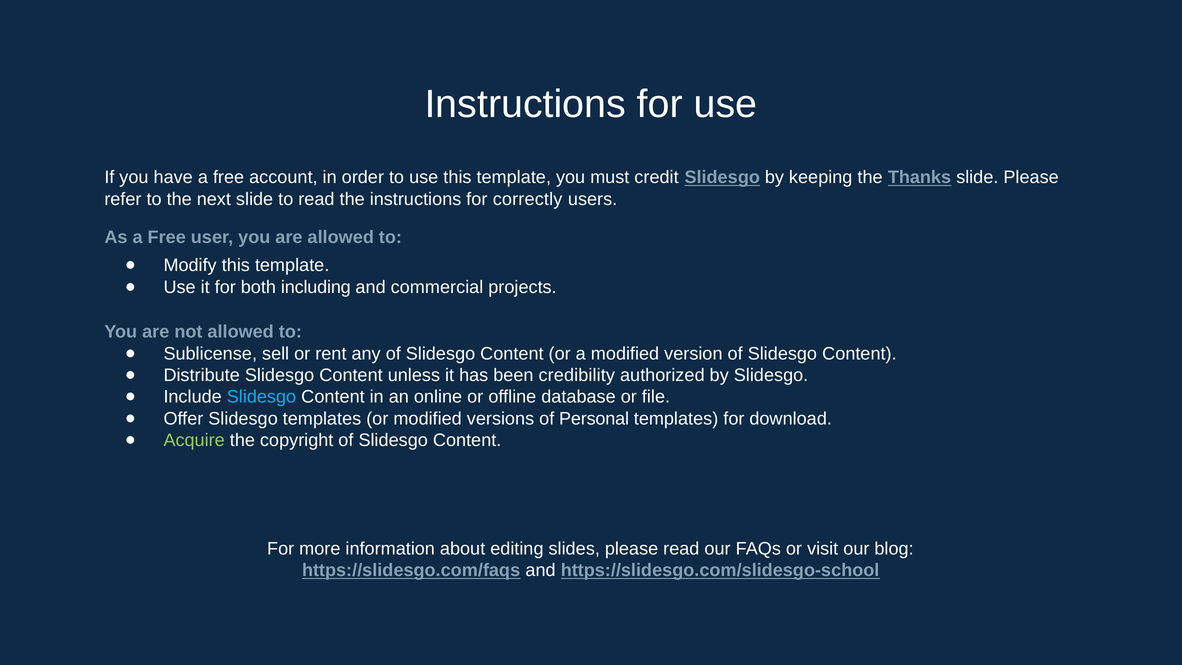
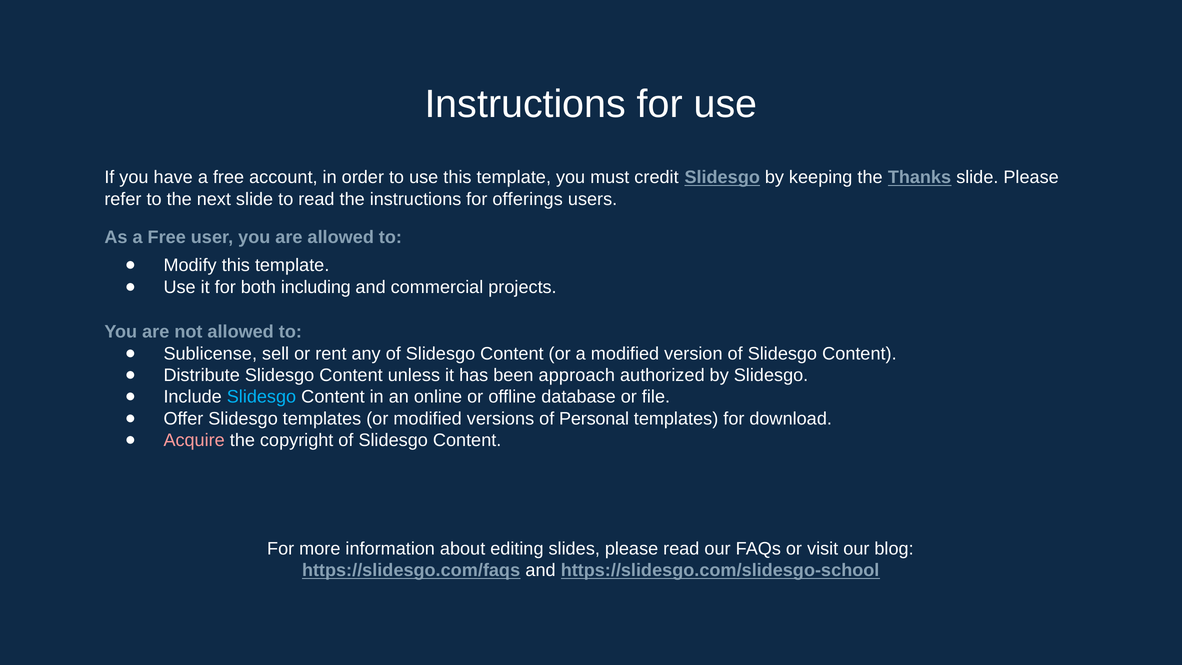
correctly: correctly -> offerings (528, 199)
credibility: credibility -> approach (577, 375)
Acquire colour: light green -> pink (194, 440)
